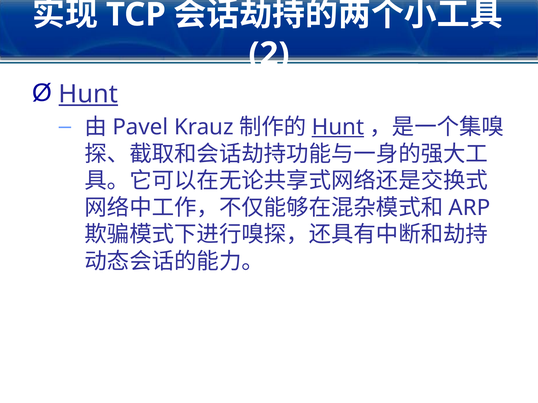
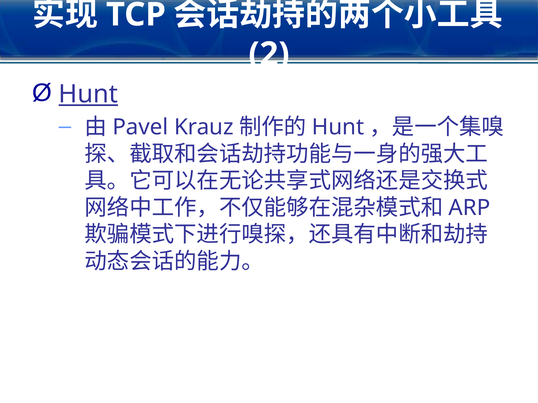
Hunt underline: present -> none (338, 127)
